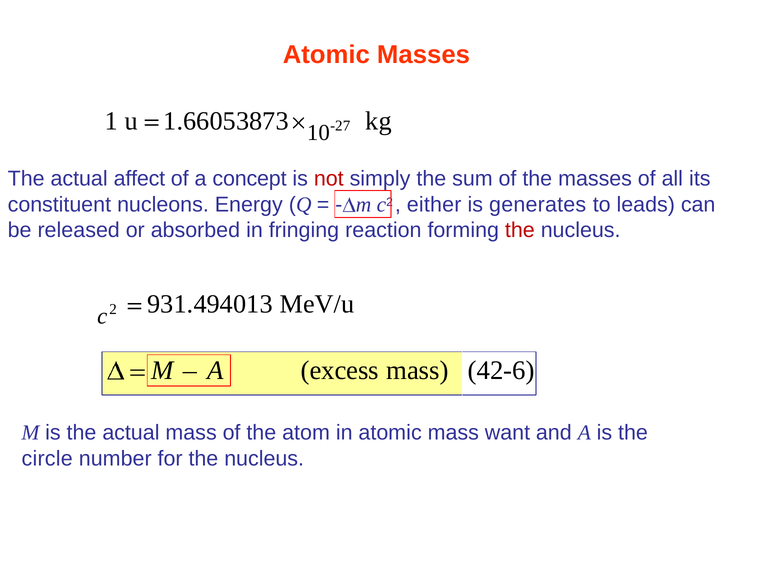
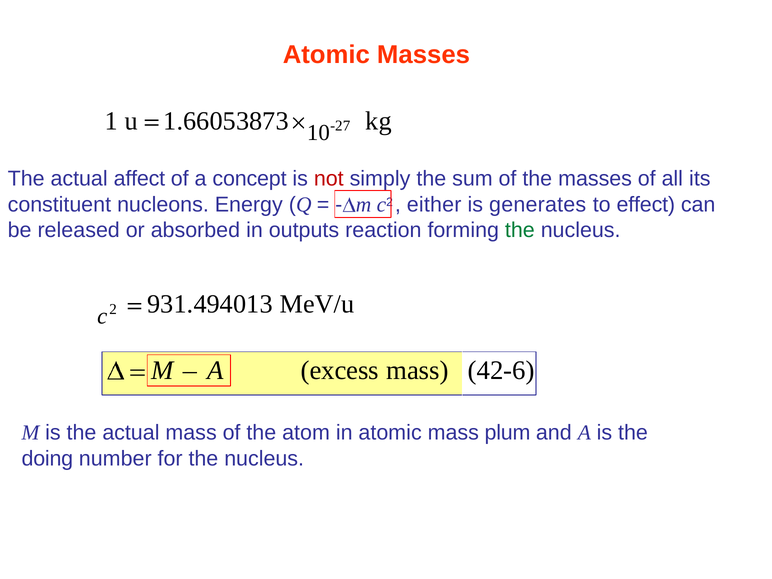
leads: leads -> effect (646, 205)
fringing: fringing -> outputs (304, 230)
the colour: red -> green (520, 230)
want: want -> plum (508, 433)
circle: circle -> doing (47, 459)
